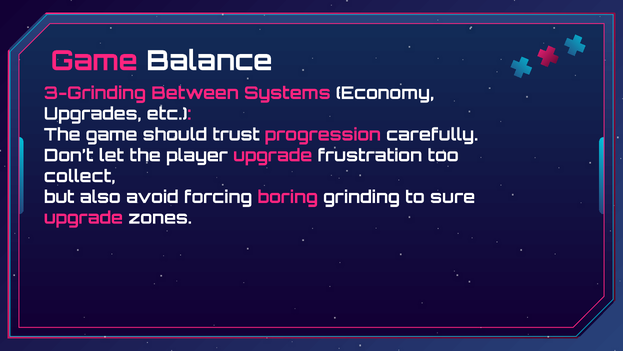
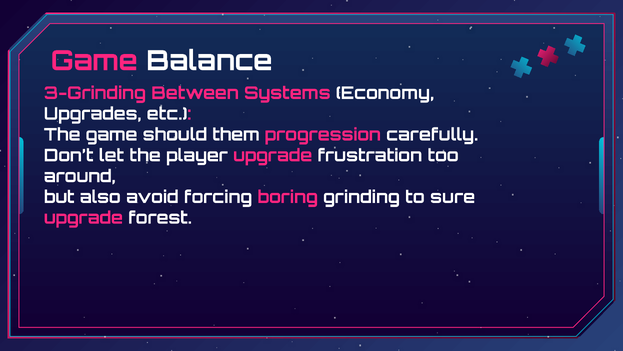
trust: trust -> them (236, 135)
collect: collect -> around (80, 176)
zones: zones -> forest (160, 218)
